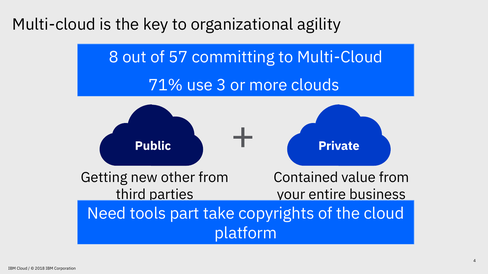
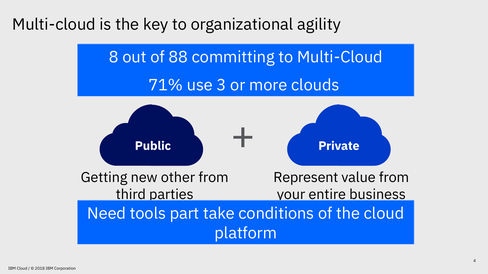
57: 57 -> 88 (178, 57)
Contained: Contained -> Represent (306, 178)
copyrights: copyrights -> conditions (276, 214)
